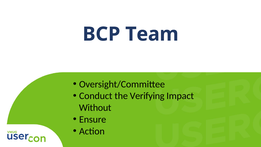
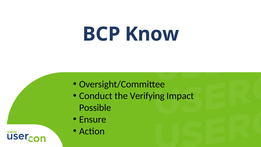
Team: Team -> Know (152, 34)
Without: Without -> Possible (95, 108)
